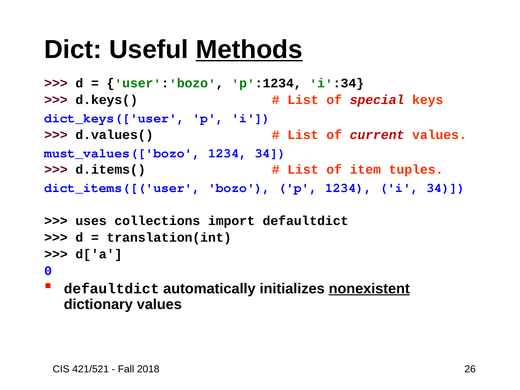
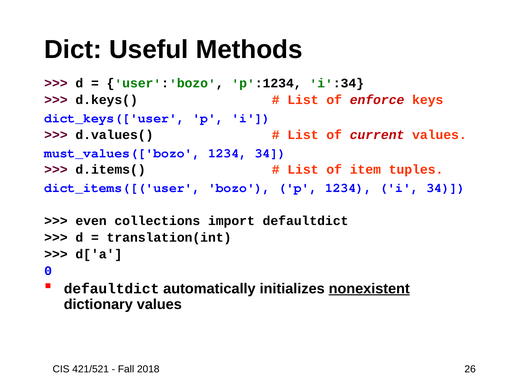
Methods underline: present -> none (249, 49)
special: special -> enforce (377, 100)
uses: uses -> even (91, 221)
